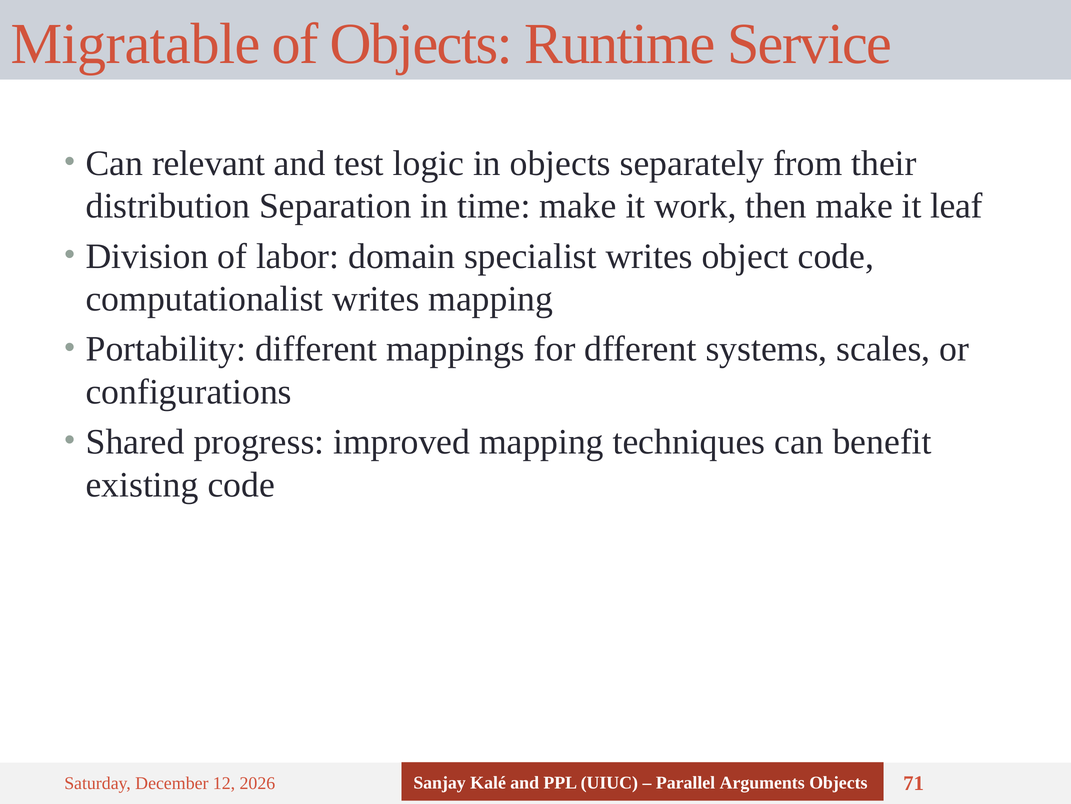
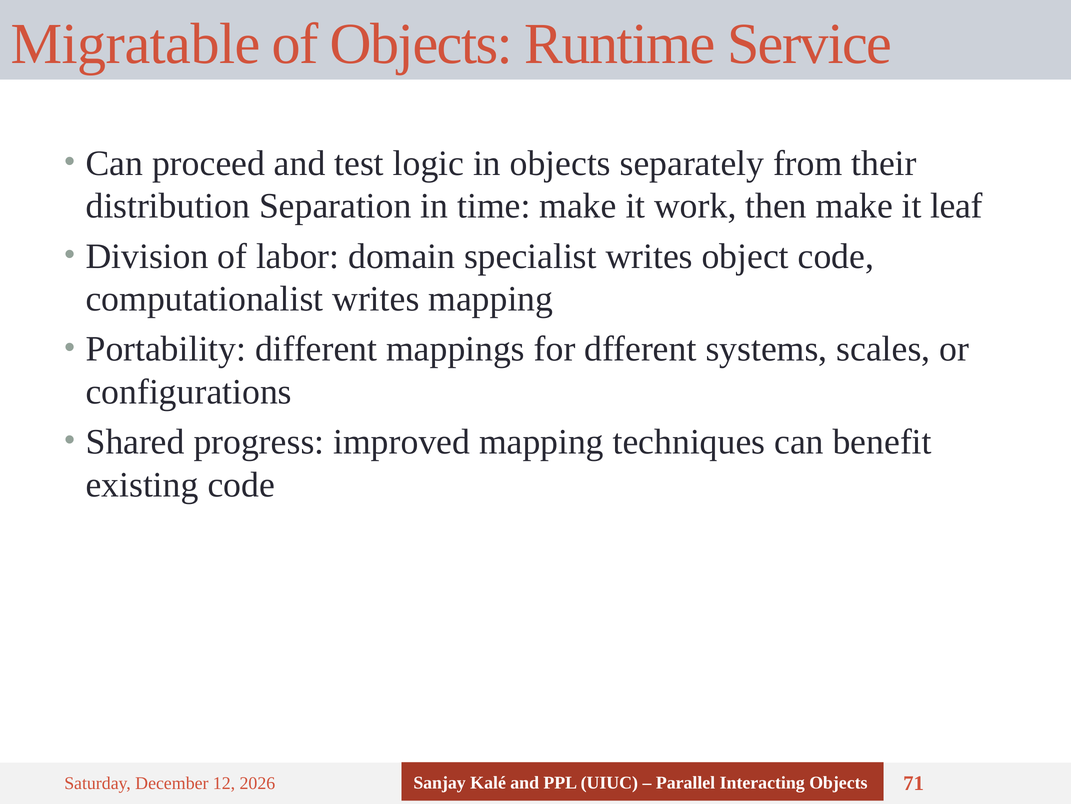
relevant: relevant -> proceed (209, 163)
Arguments: Arguments -> Interacting (762, 782)
